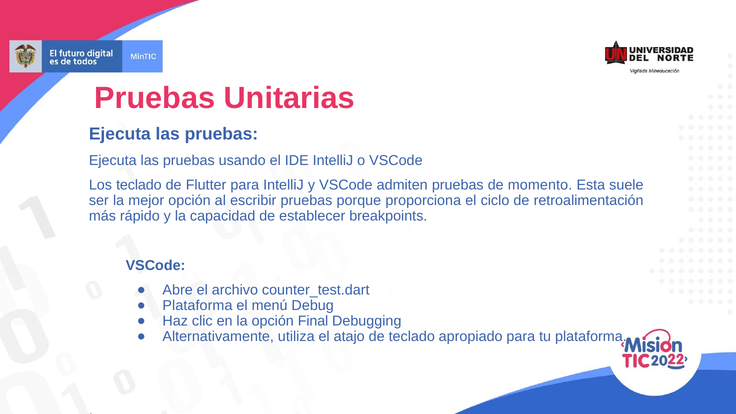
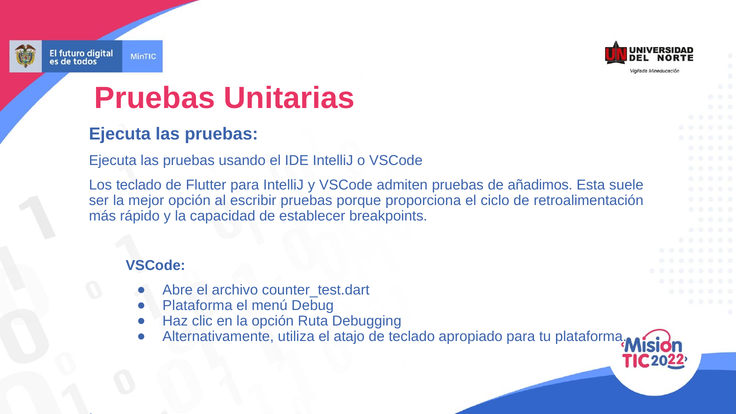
momento: momento -> añadimos (540, 185)
Final: Final -> Ruta (313, 321)
